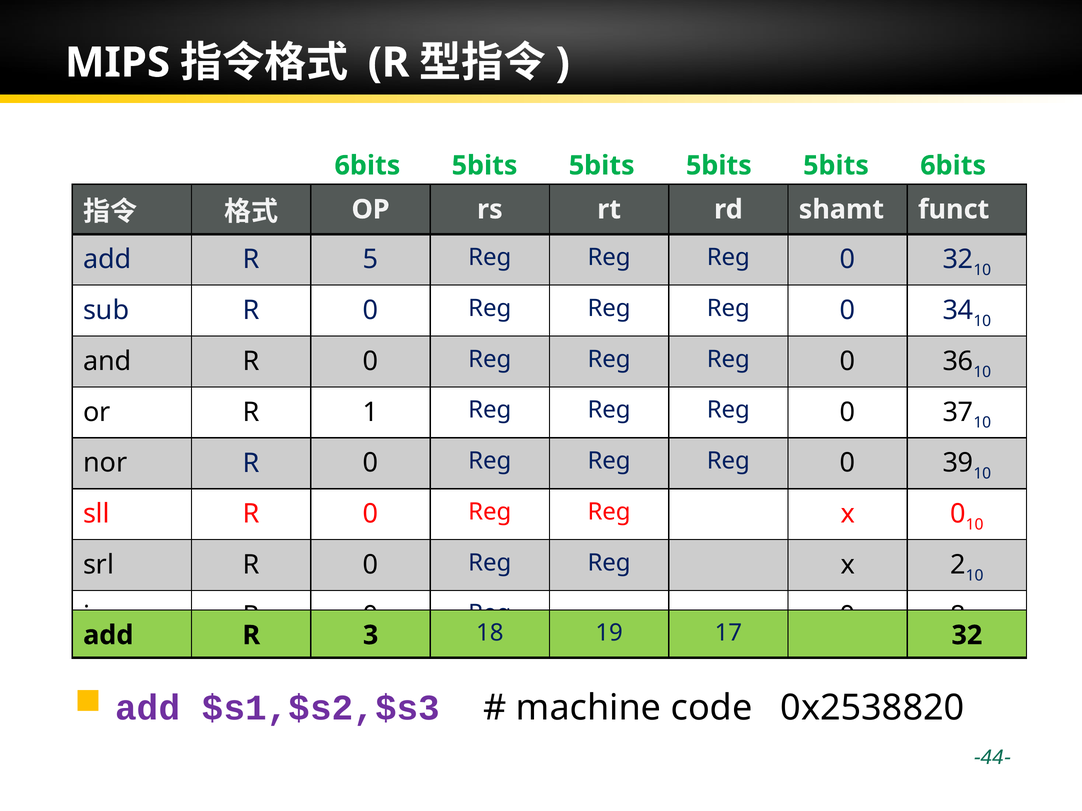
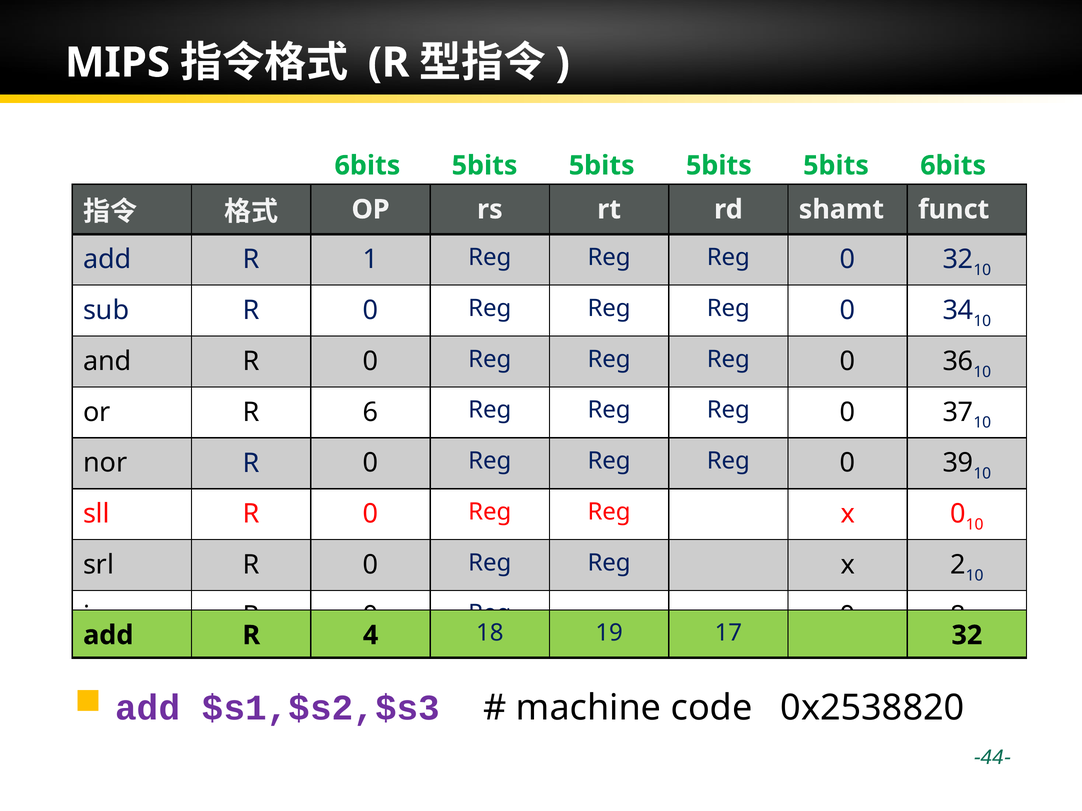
5: 5 -> 1 (371, 260)
1: 1 -> 6 (371, 412)
3: 3 -> 4 (371, 636)
